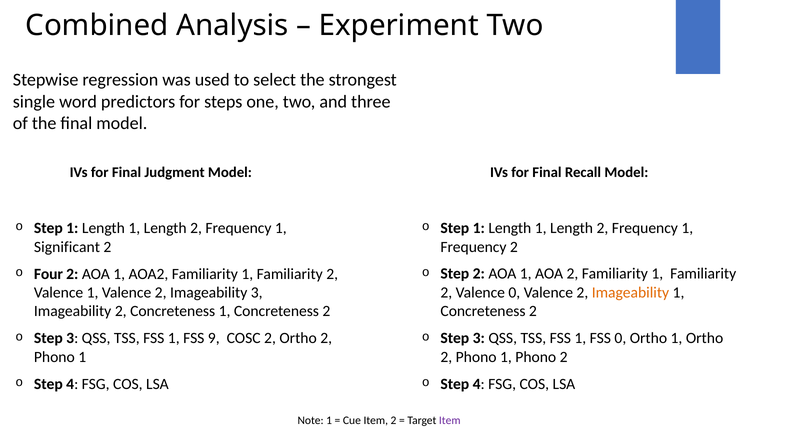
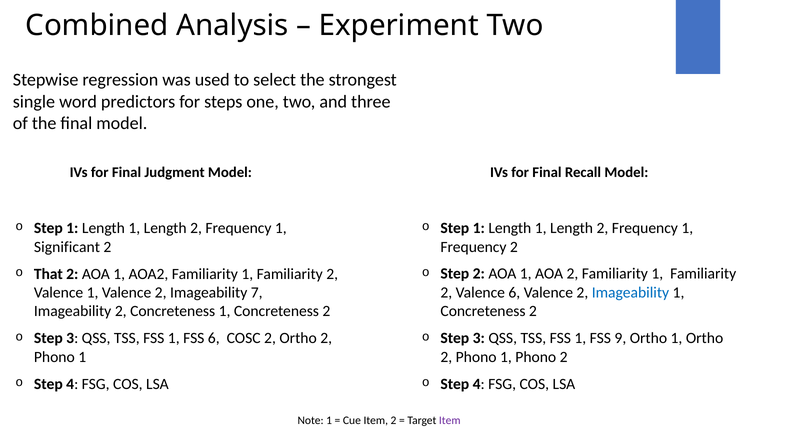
Four: Four -> That (48, 274)
Imageability 3: 3 -> 7 (257, 292)
Valence 0: 0 -> 6 (514, 292)
Imageability colour: orange -> blue (630, 292)
FSS 9: 9 -> 6 (214, 338)
FSS 0: 0 -> 9 (620, 338)
